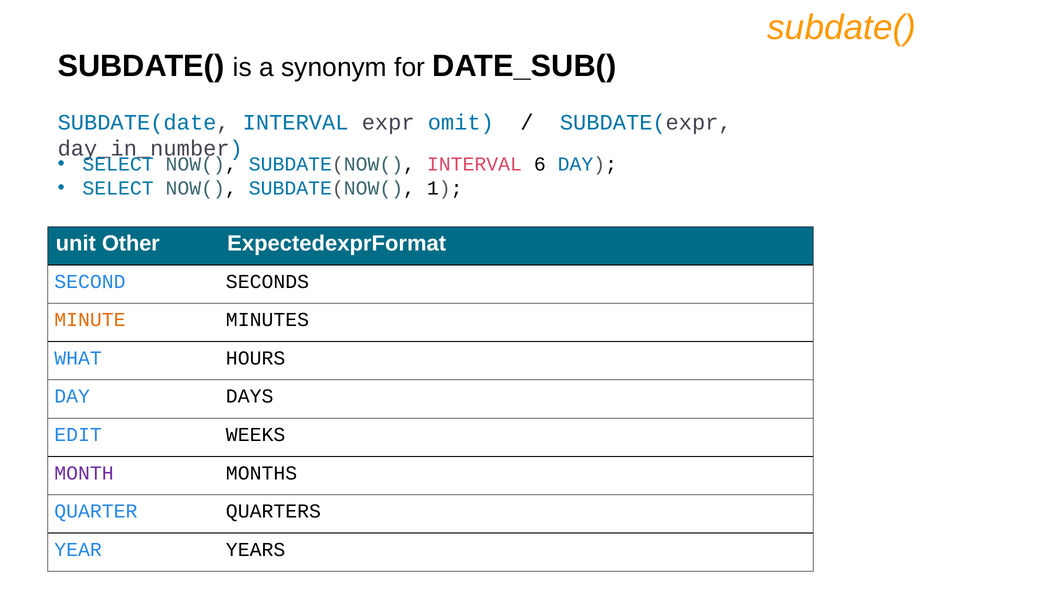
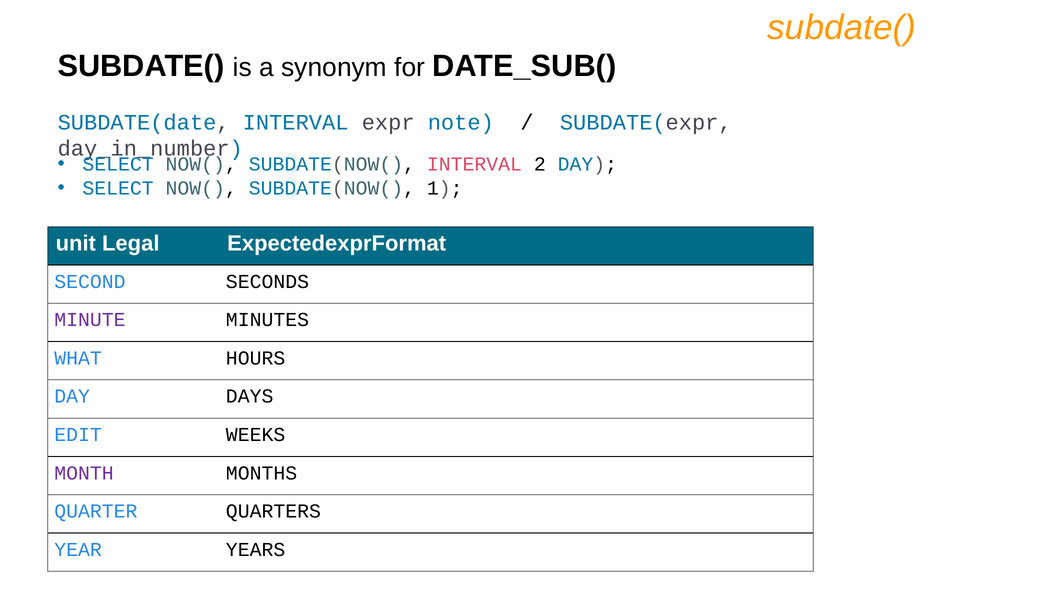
omit: omit -> note (461, 122)
6: 6 -> 2 (540, 164)
Other: Other -> Legal (131, 243)
MINUTE colour: orange -> purple (90, 320)
